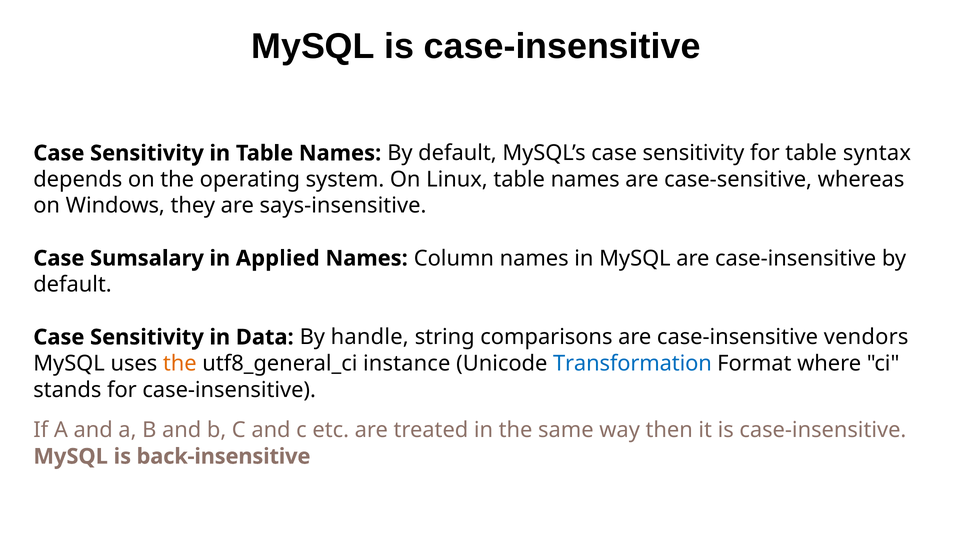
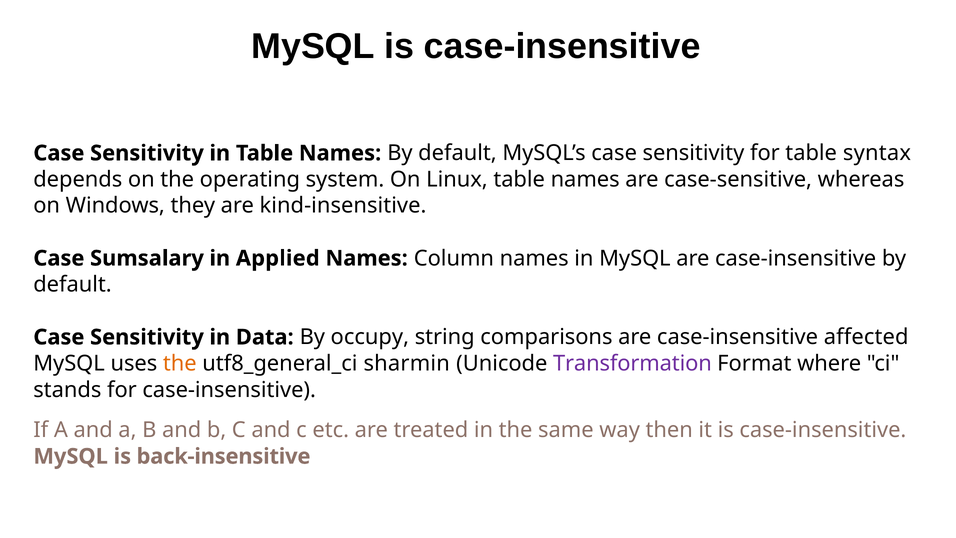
says-insensitive: says-insensitive -> kind-insensitive (343, 206)
handle: handle -> occupy (370, 337)
vendors: vendors -> affected (866, 337)
instance: instance -> sharmin (407, 363)
Transformation colour: blue -> purple (632, 363)
